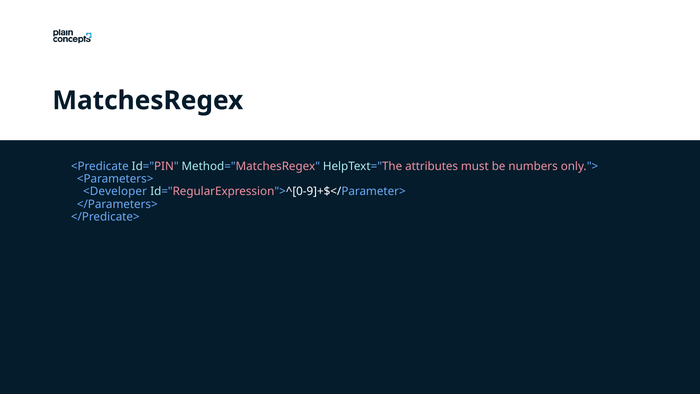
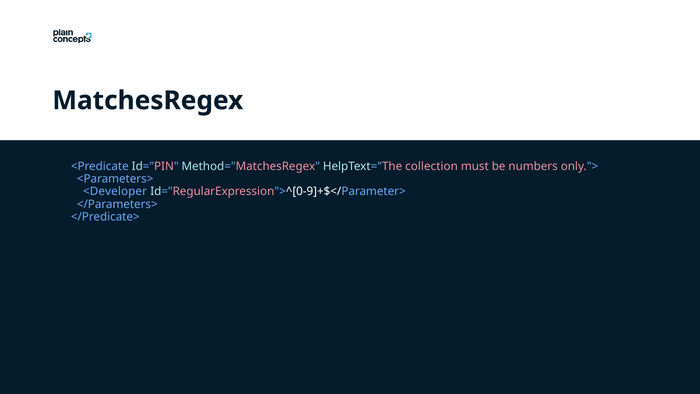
attributes: attributes -> collection (432, 166)
